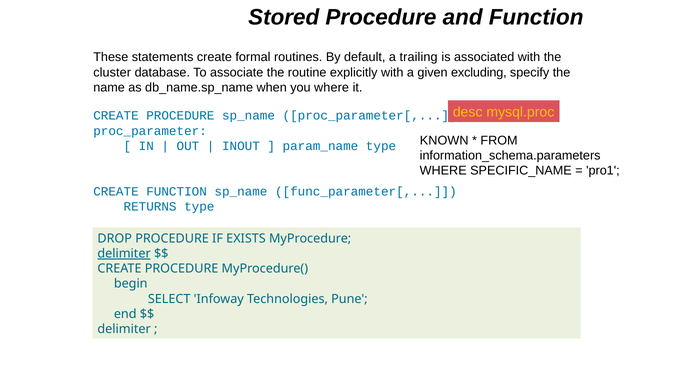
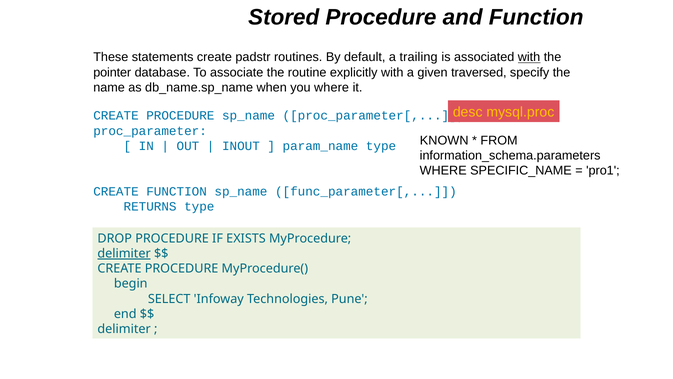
formal: formal -> padstr (253, 57)
with underline: none -> present (529, 57)
cluster: cluster -> pointer (112, 72)
excluding: excluding -> traversed (479, 72)
